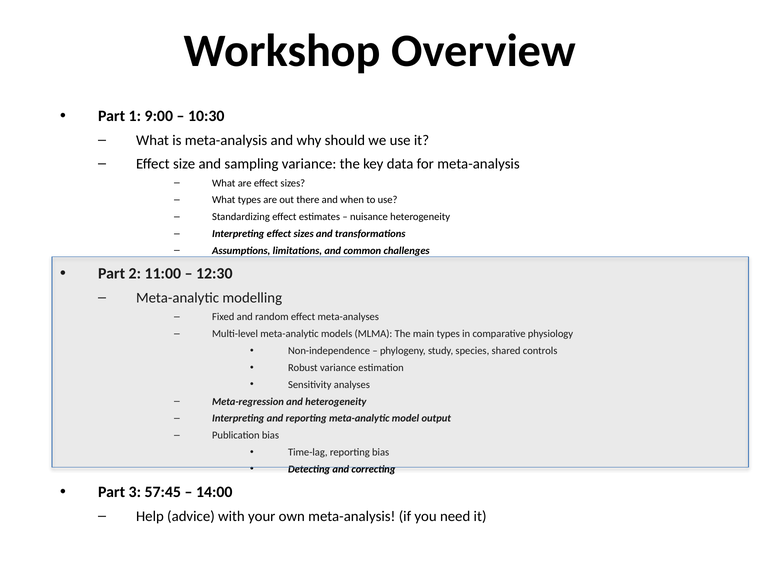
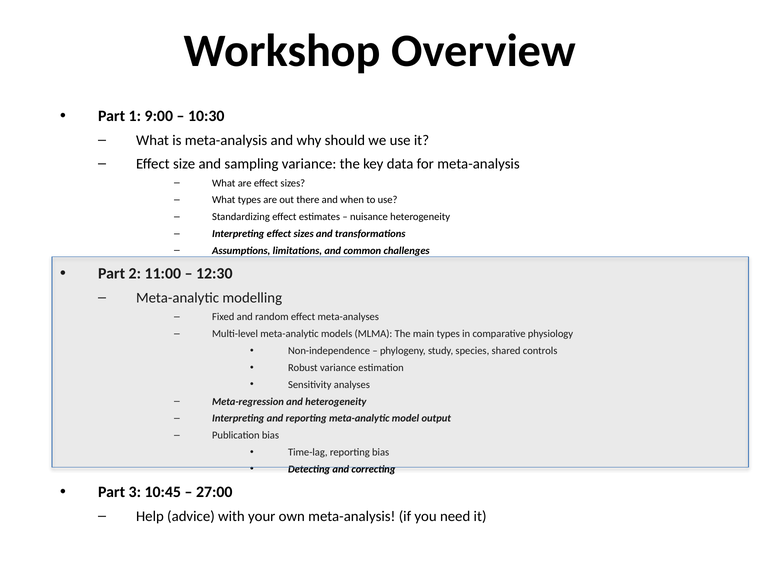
57:45: 57:45 -> 10:45 (163, 492)
14:00: 14:00 -> 27:00 (214, 492)
